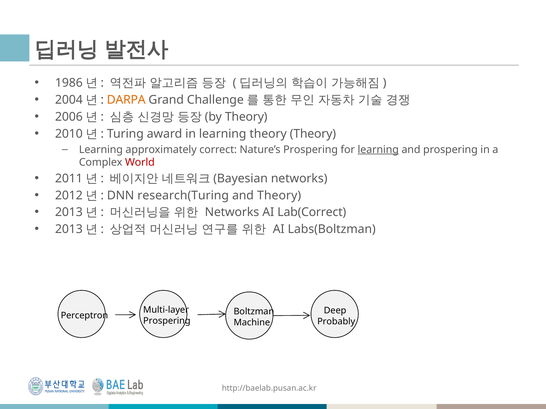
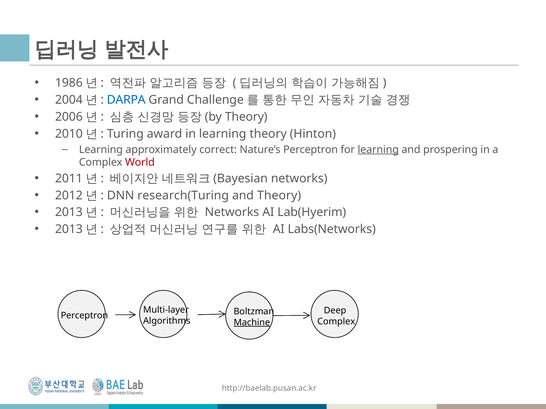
DARPA colour: orange -> blue (126, 100)
theory Theory: Theory -> Hinton (313, 134)
Nature’s Prospering: Prospering -> Perceptron (311, 150)
Lab(Correct: Lab(Correct -> Lab(Hyerim (312, 213)
Labs(Boltzman: Labs(Boltzman -> Labs(Networks (332, 230)
Prospering: Prospering -> Algorithms (167, 321)
Probably: Probably -> Complex (336, 322)
Machine underline: none -> present (252, 323)
